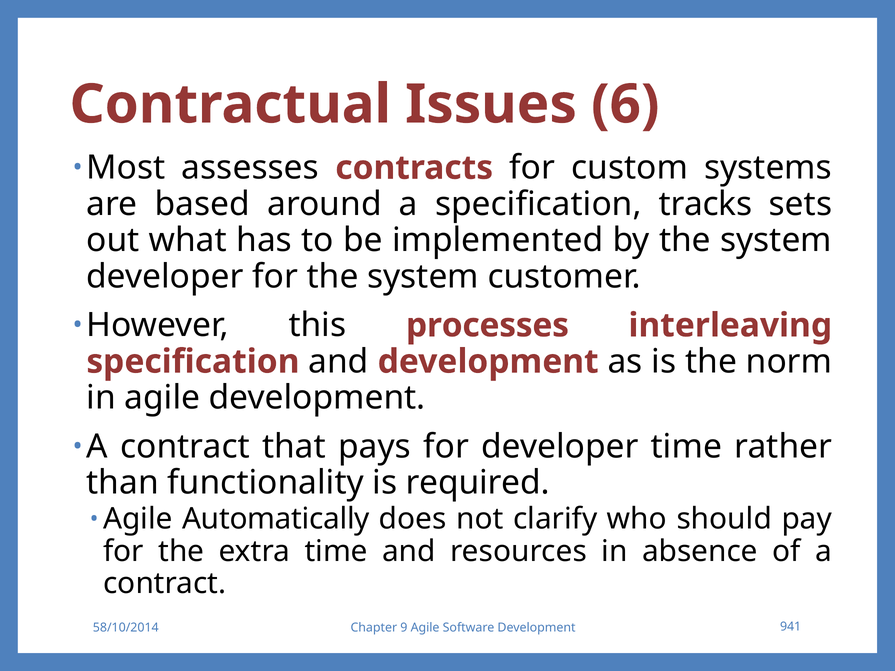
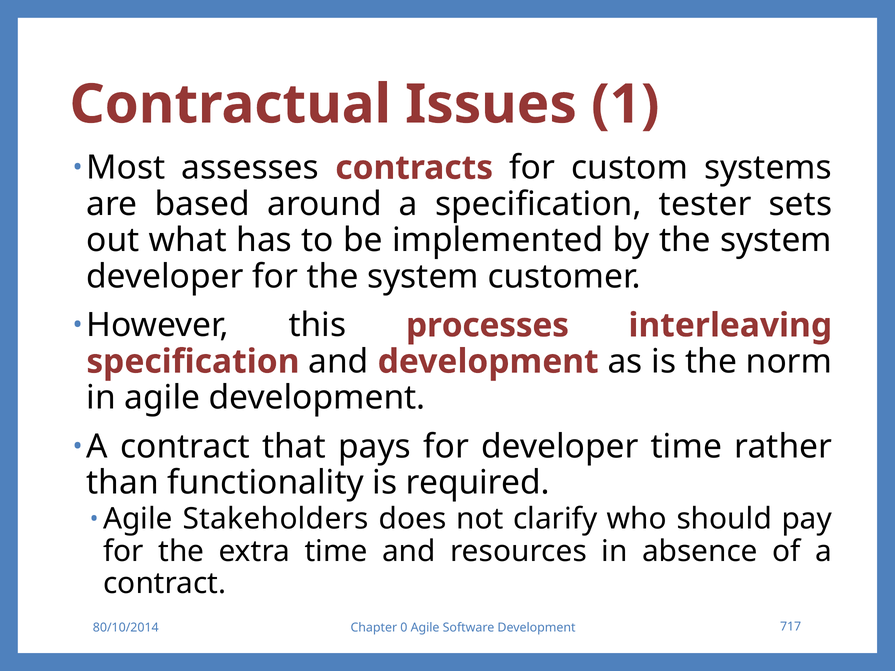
6: 6 -> 1 (625, 105)
tracks: tracks -> tester (705, 204)
Automatically: Automatically -> Stakeholders (276, 519)
58/10/2014: 58/10/2014 -> 80/10/2014 (126, 628)
9: 9 -> 0 (404, 628)
941: 941 -> 717 (791, 627)
